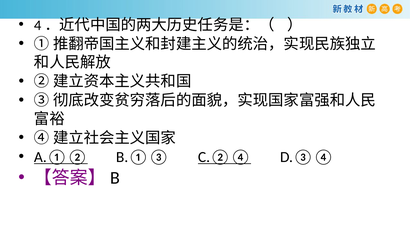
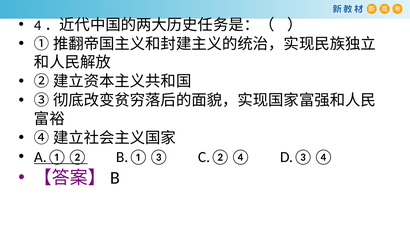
C.②④ underline: present -> none (224, 157)
